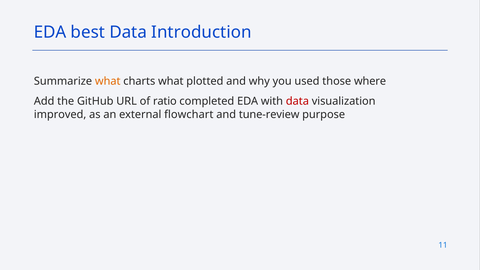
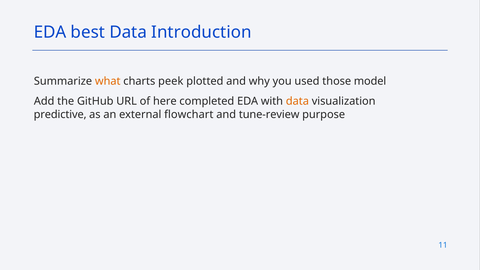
charts what: what -> peek (171, 81)
where: where -> model (370, 81)
ratio: ratio -> here (165, 101)
data colour: red -> orange (297, 101)
improved: improved -> predictive (60, 114)
